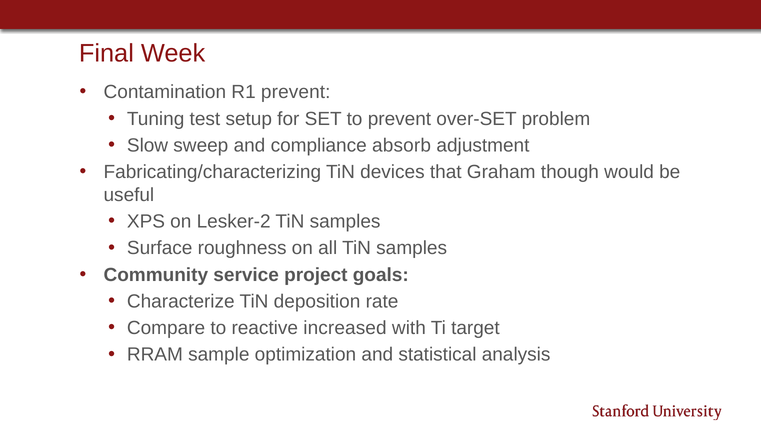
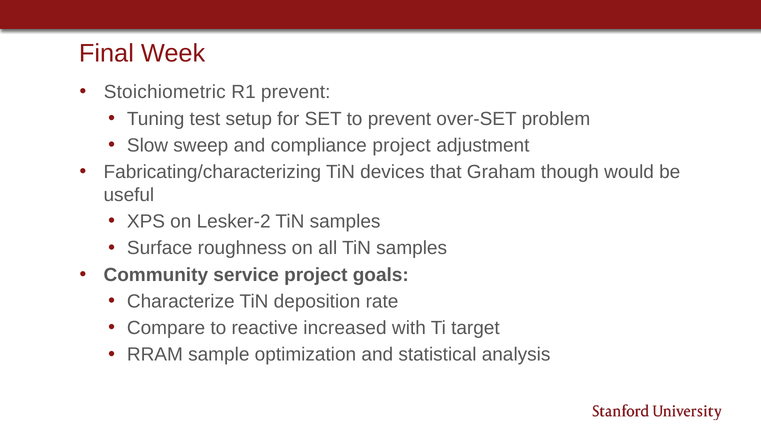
Contamination: Contamination -> Stoichiometric (165, 92)
compliance absorb: absorb -> project (402, 145)
